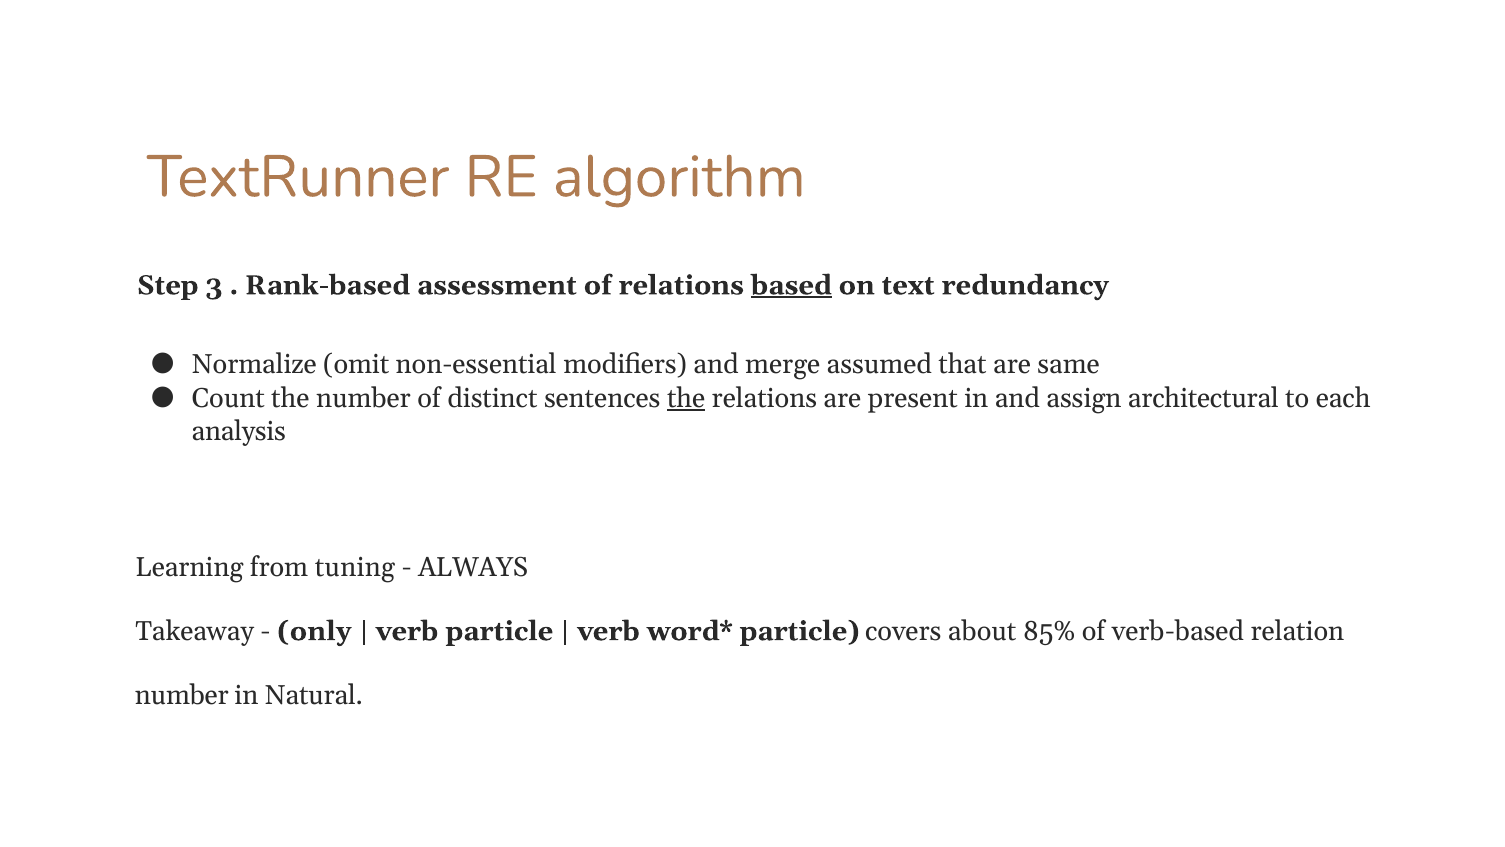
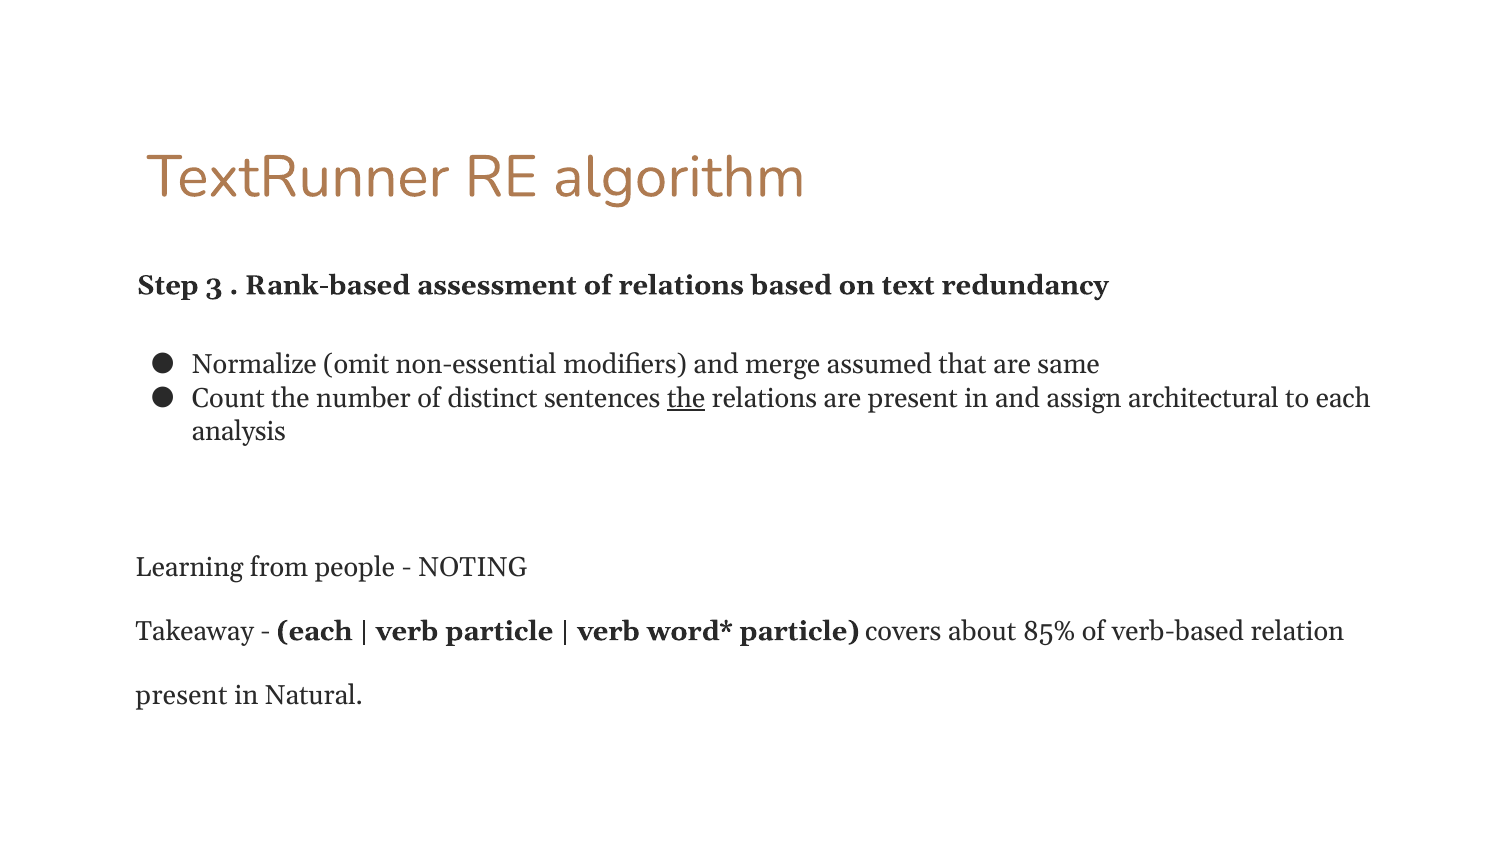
based underline: present -> none (791, 285)
tuning: tuning -> people (355, 567)
ALWAYS: ALWAYS -> NOTING (473, 567)
only: only -> each (315, 631)
number: number -> present (182, 695)
